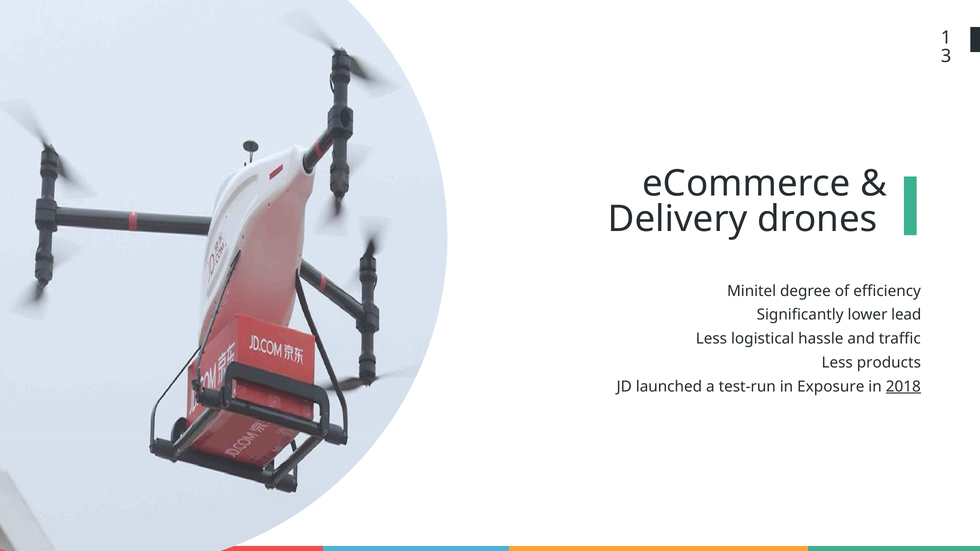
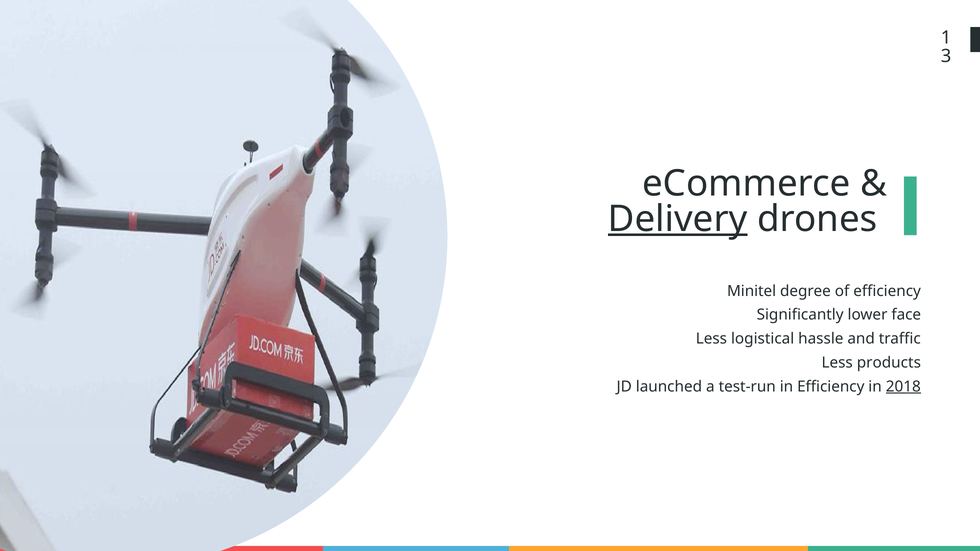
Delivery underline: none -> present (678, 219)
lead: lead -> face (906, 315)
in Exposure: Exposure -> Efficiency (831, 387)
